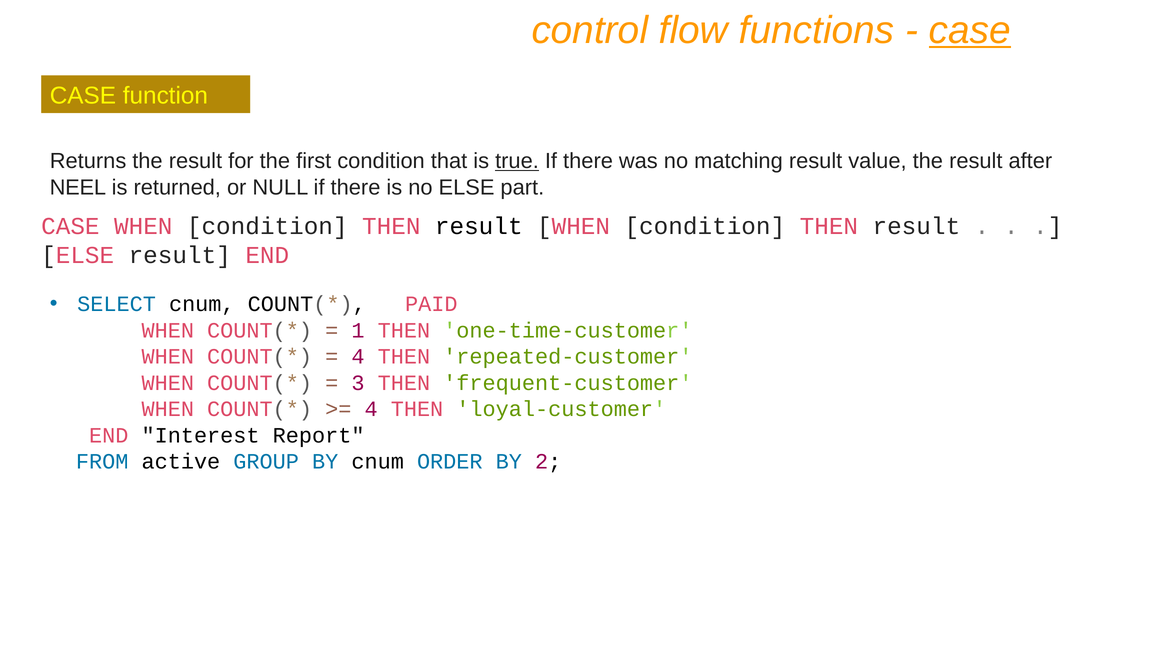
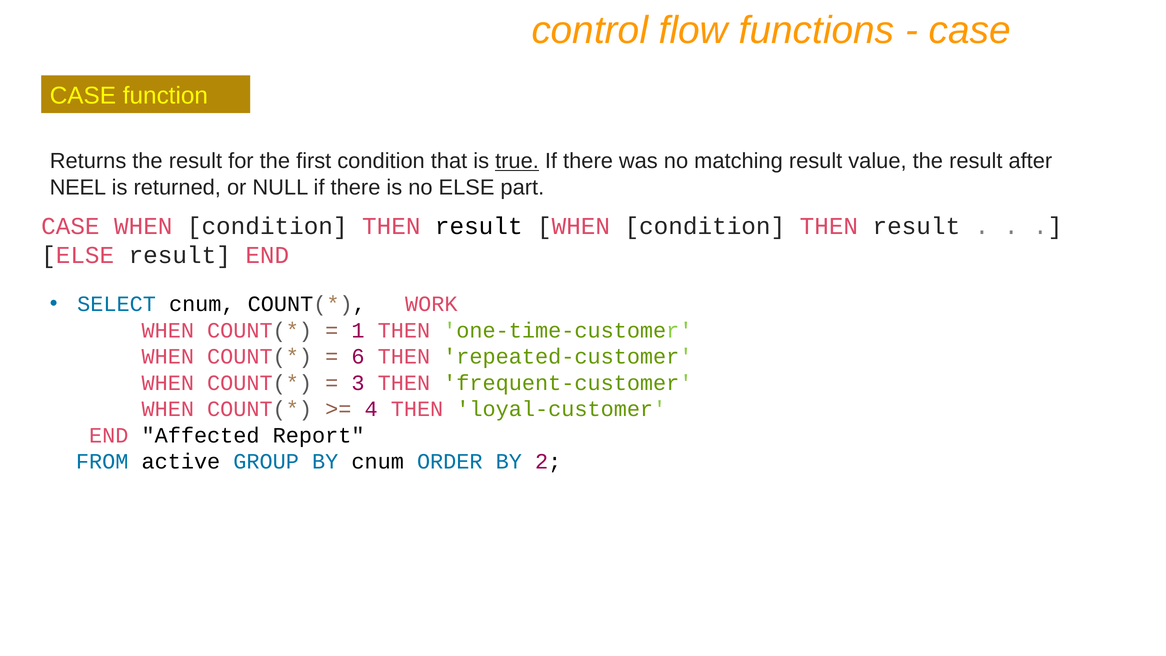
case underline: present -> none (970, 30)
PAID: PAID -> WORK (431, 304)
4: 4 -> 6 (358, 357)
Interest: Interest -> Affected (201, 435)
